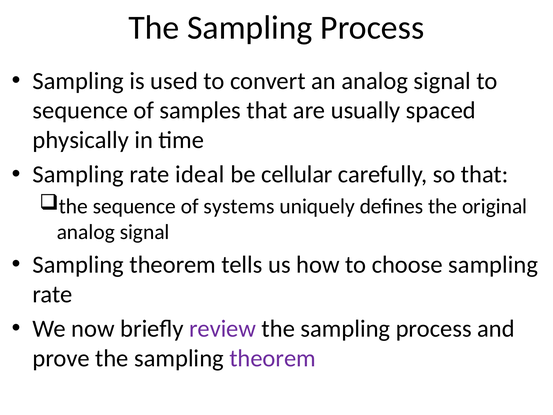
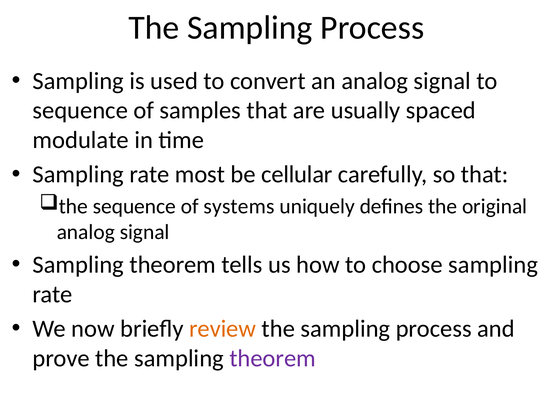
physically: physically -> modulate (81, 140)
ideal: ideal -> most (200, 174)
review colour: purple -> orange (223, 329)
